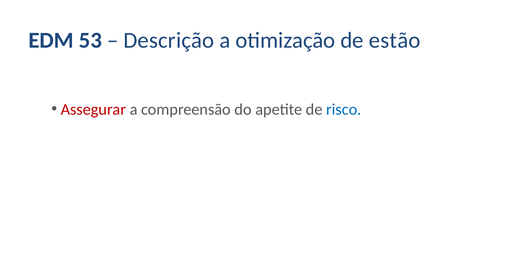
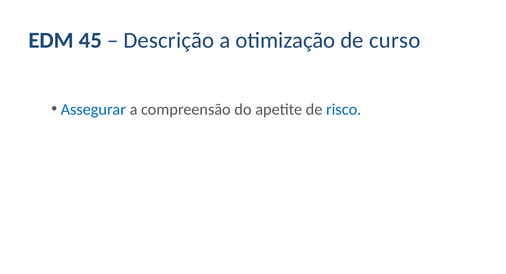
53: 53 -> 45 (90, 40)
estão: estão -> curso (395, 40)
Assegurar colour: red -> blue (93, 110)
